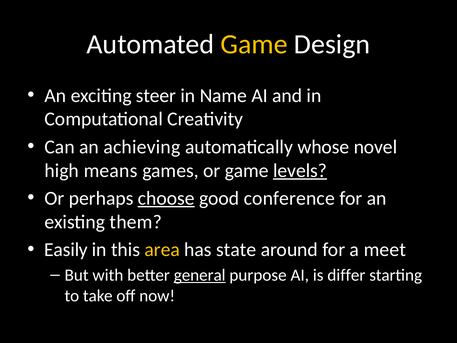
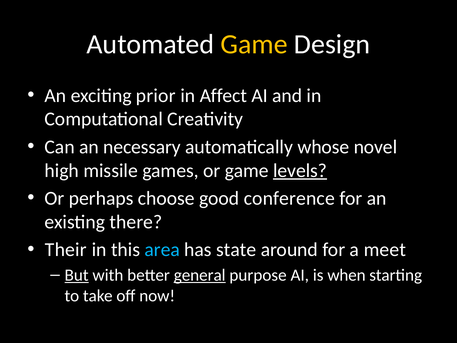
steer: steer -> prior (156, 95)
Name: Name -> Affect (223, 95)
achieving: achieving -> necessary (142, 147)
means: means -> missile (111, 170)
choose underline: present -> none (166, 198)
them: them -> there (136, 222)
Easily: Easily -> Their (66, 249)
area colour: yellow -> light blue (162, 249)
But underline: none -> present (77, 275)
differ: differ -> when (346, 275)
